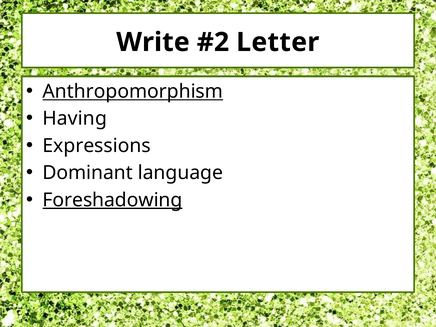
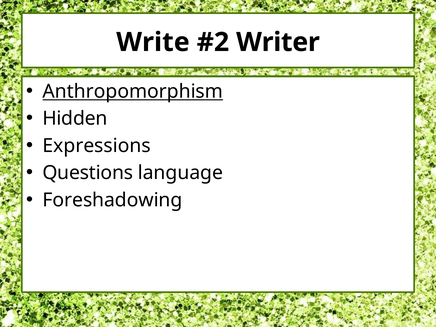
Letter: Letter -> Writer (278, 42)
Having: Having -> Hidden (75, 119)
Dominant: Dominant -> Questions (88, 173)
Foreshadowing underline: present -> none (112, 200)
